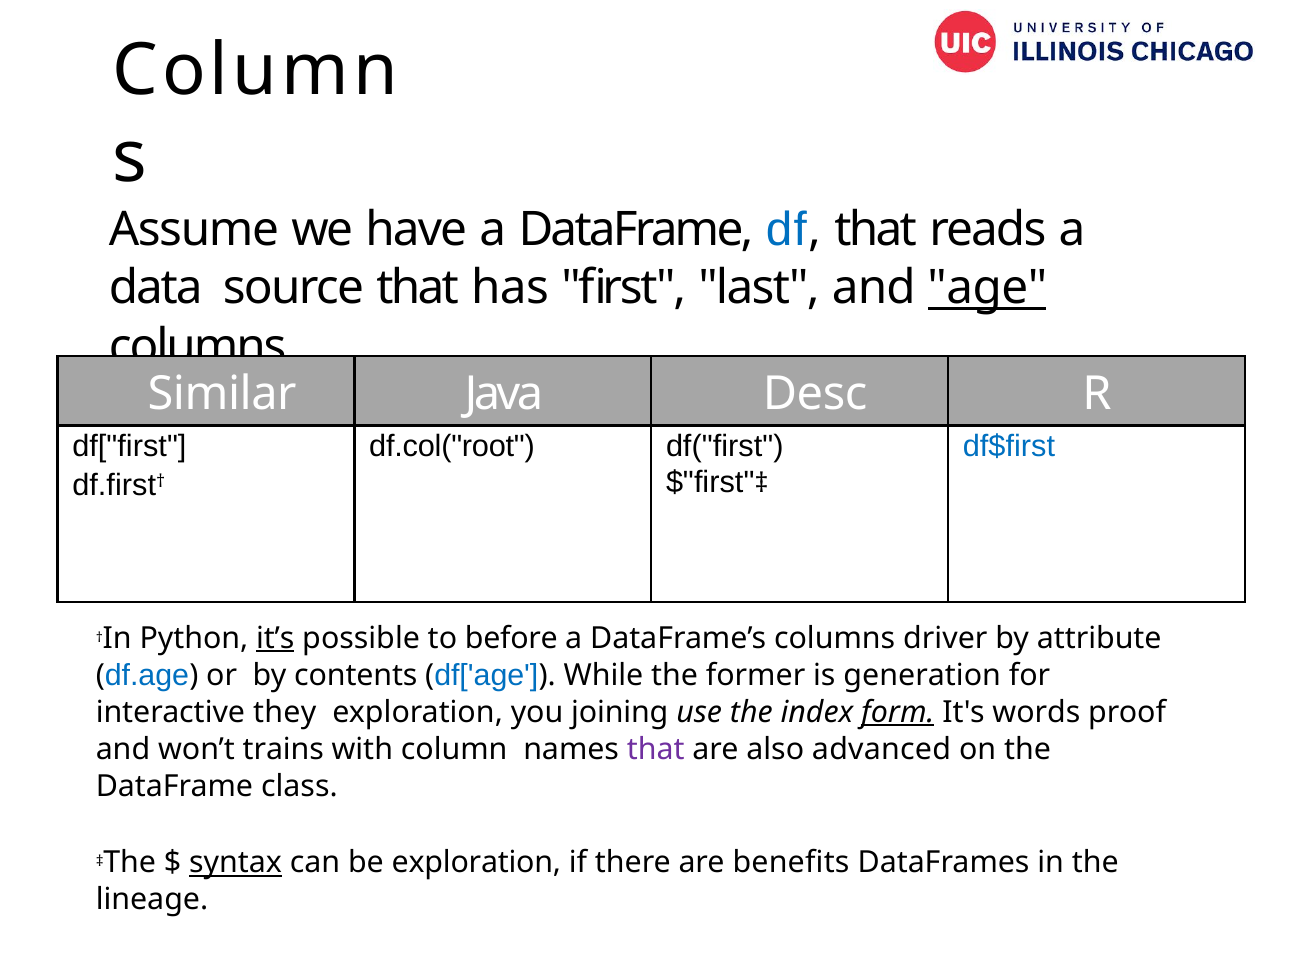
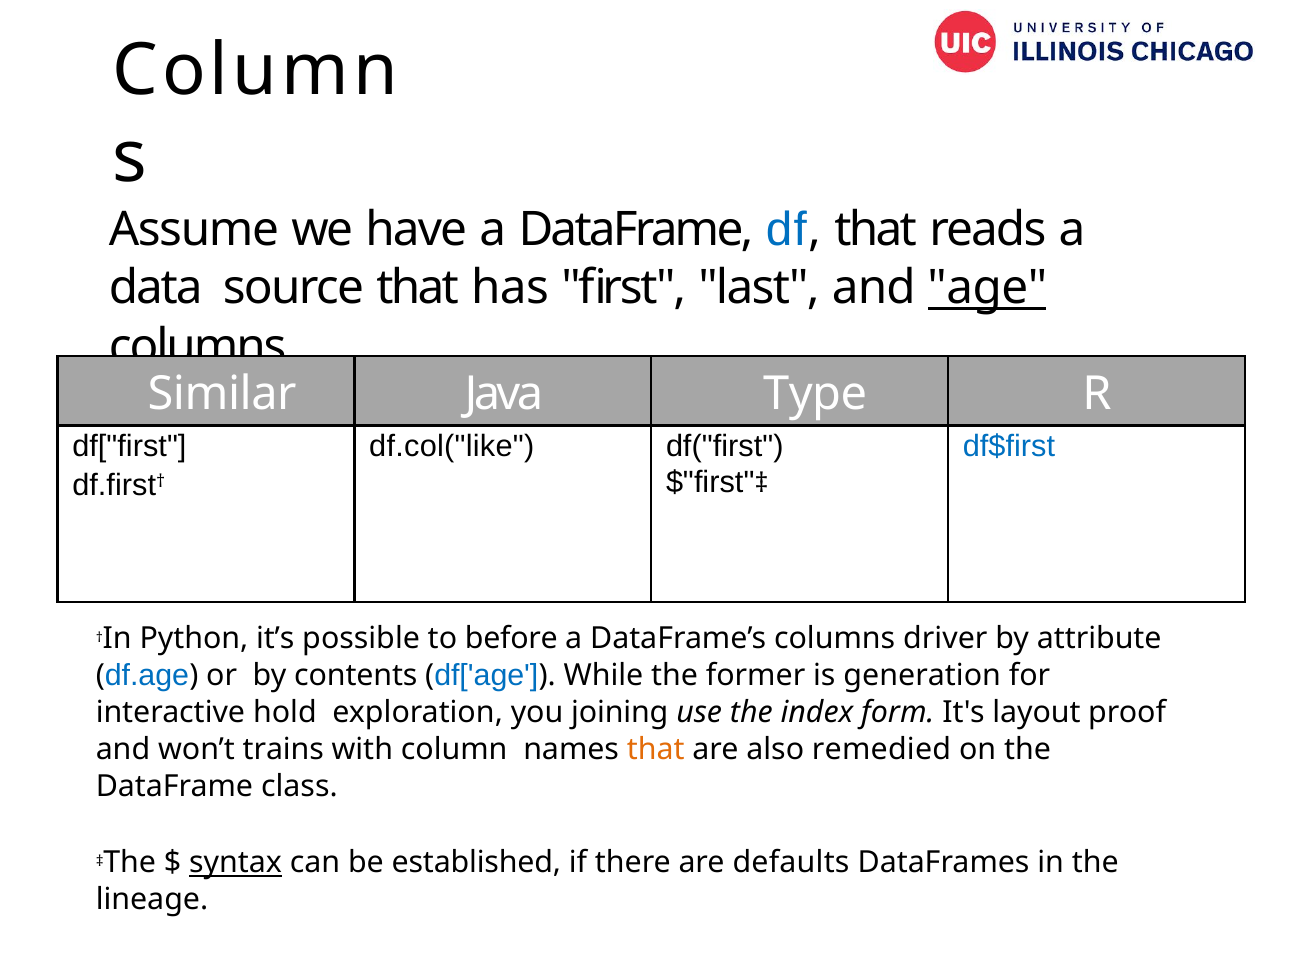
Desc: Desc -> Type (815, 394)
df.col("root: df.col("root -> df.col("like (452, 446)
it’s underline: present -> none (275, 638)
they: they -> hold (285, 712)
form underline: present -> none (898, 712)
words: words -> layout (1036, 712)
that colour: purple -> orange (656, 749)
advanced: advanced -> remedied (882, 749)
be exploration: exploration -> established (476, 863)
benefits: benefits -> defaults (791, 863)
